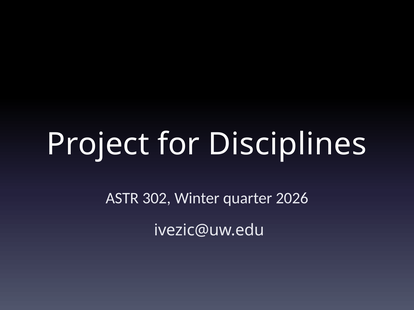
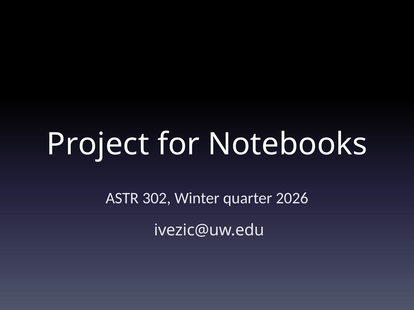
Disciplines: Disciplines -> Notebooks (288, 144)
